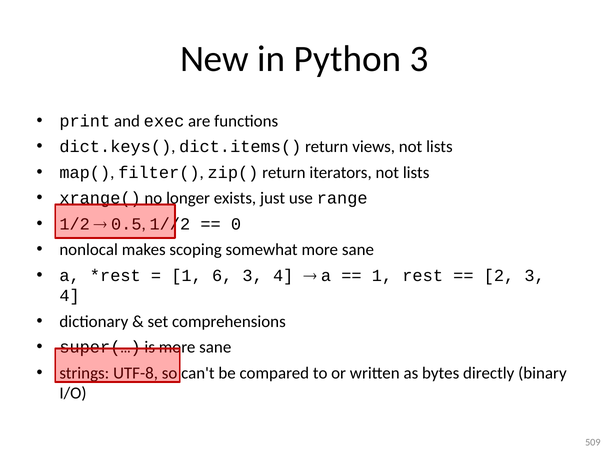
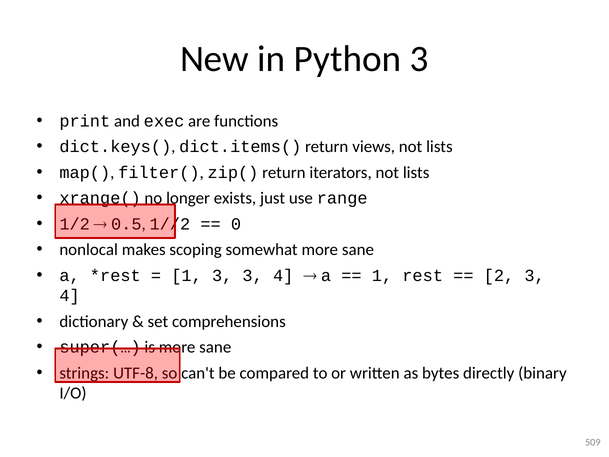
1 6: 6 -> 3 (222, 275)
